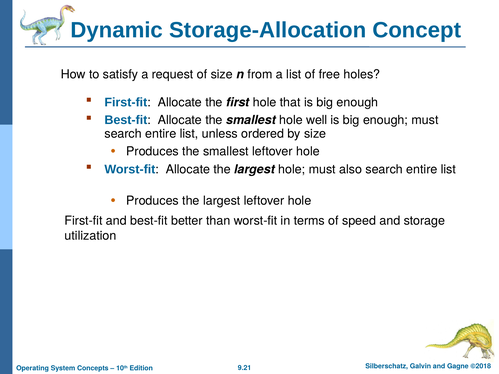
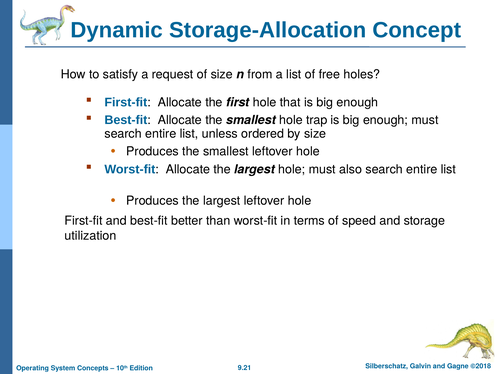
well: well -> trap (317, 120)
